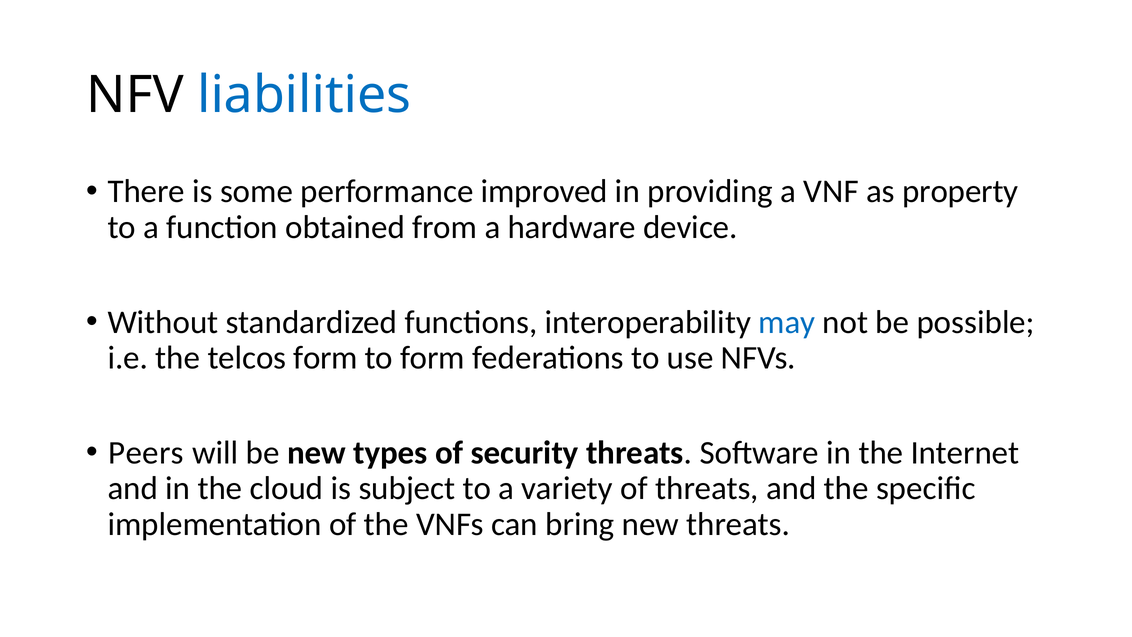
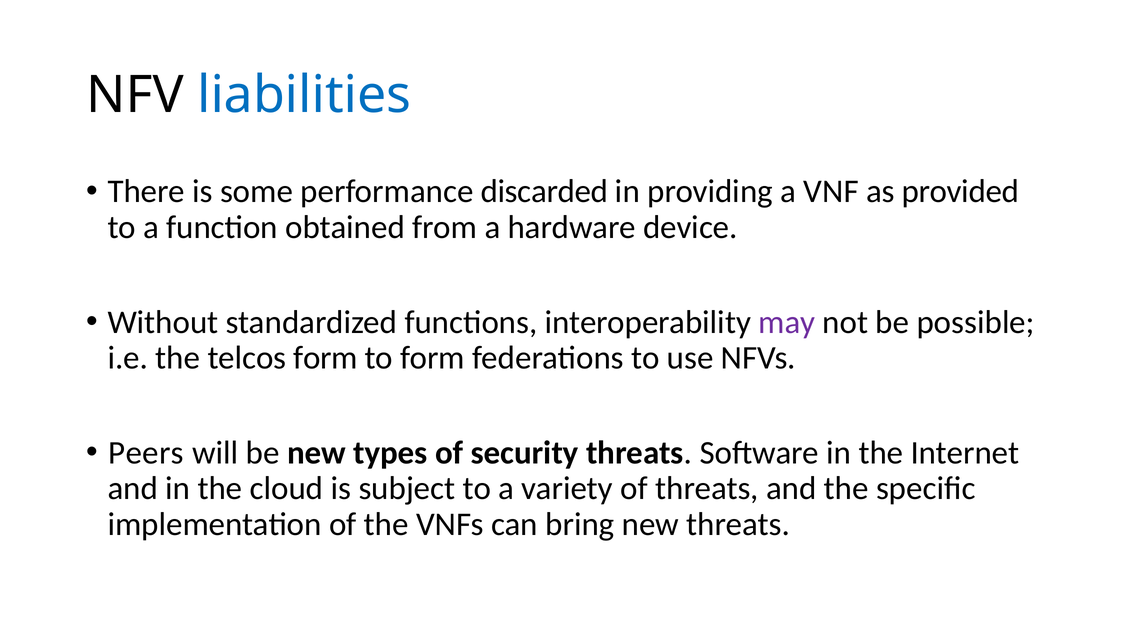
improved: improved -> discarded (544, 191)
property: property -> provided (960, 191)
may colour: blue -> purple (787, 322)
